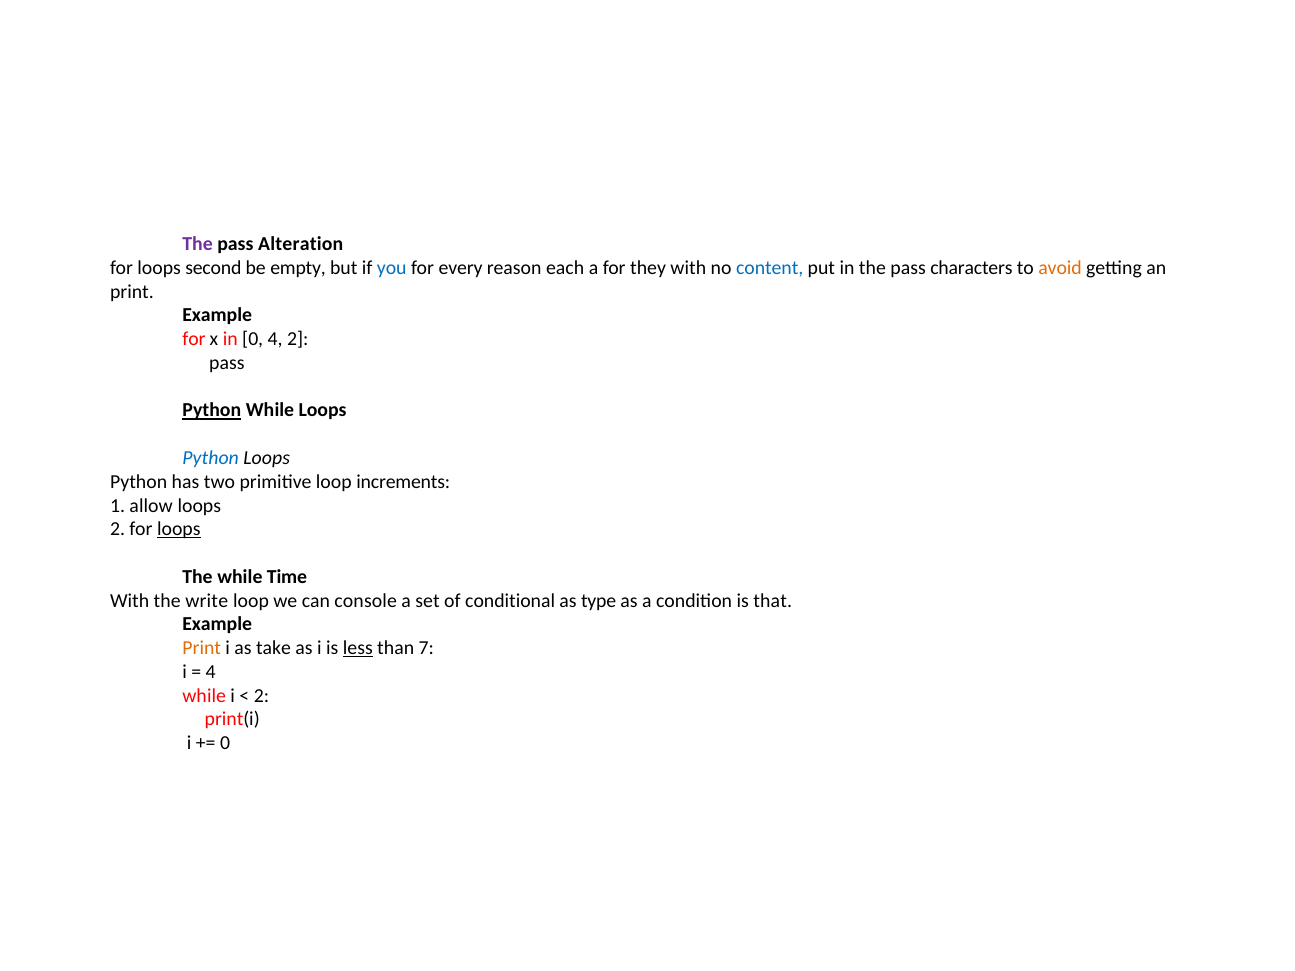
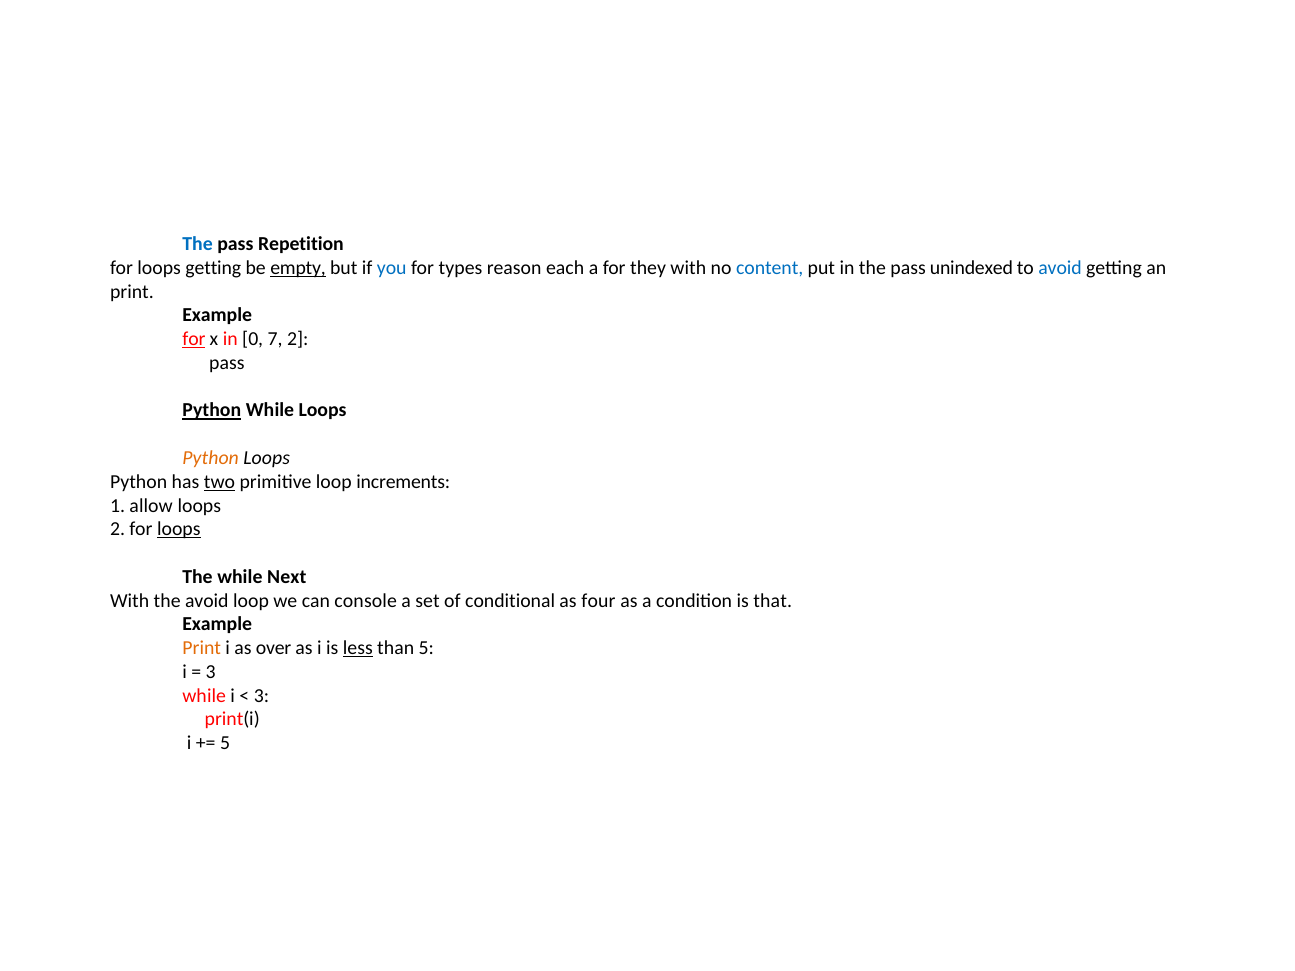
The colour: purple -> blue (198, 244)
Alteration: Alteration -> Repetition (301, 244)
loops second: second -> getting (213, 268)
empty underline: none -> present (298, 268)
every: every -> types (460, 268)
characters: characters -> unindexed (971, 268)
avoid colour: orange -> blue (1060, 268)
for underline: none -> present (194, 339)
0 4: 4 -> 7 (275, 339)
Python colour: blue -> orange (211, 458)
two underline: none -> present (219, 482)
Time: Time -> Next (287, 577)
the write: write -> avoid (207, 601)
type: type -> four (598, 601)
take: take -> over (274, 648)
than 7: 7 -> 5 (426, 648)
4: 4 -> 3 (211, 672)
2: 2 -> 3 (261, 696)
0: 0 -> 5 (225, 743)
